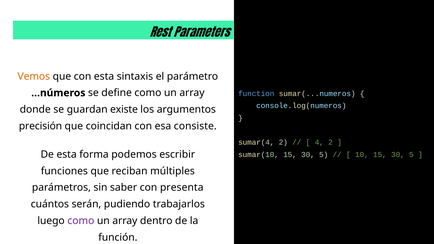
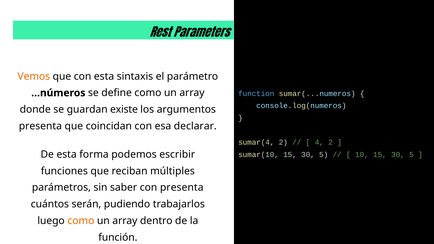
precisión: precisión -> presenta (40, 126)
consiste: consiste -> declarar (195, 126)
como colour: purple -> orange (81, 221)
